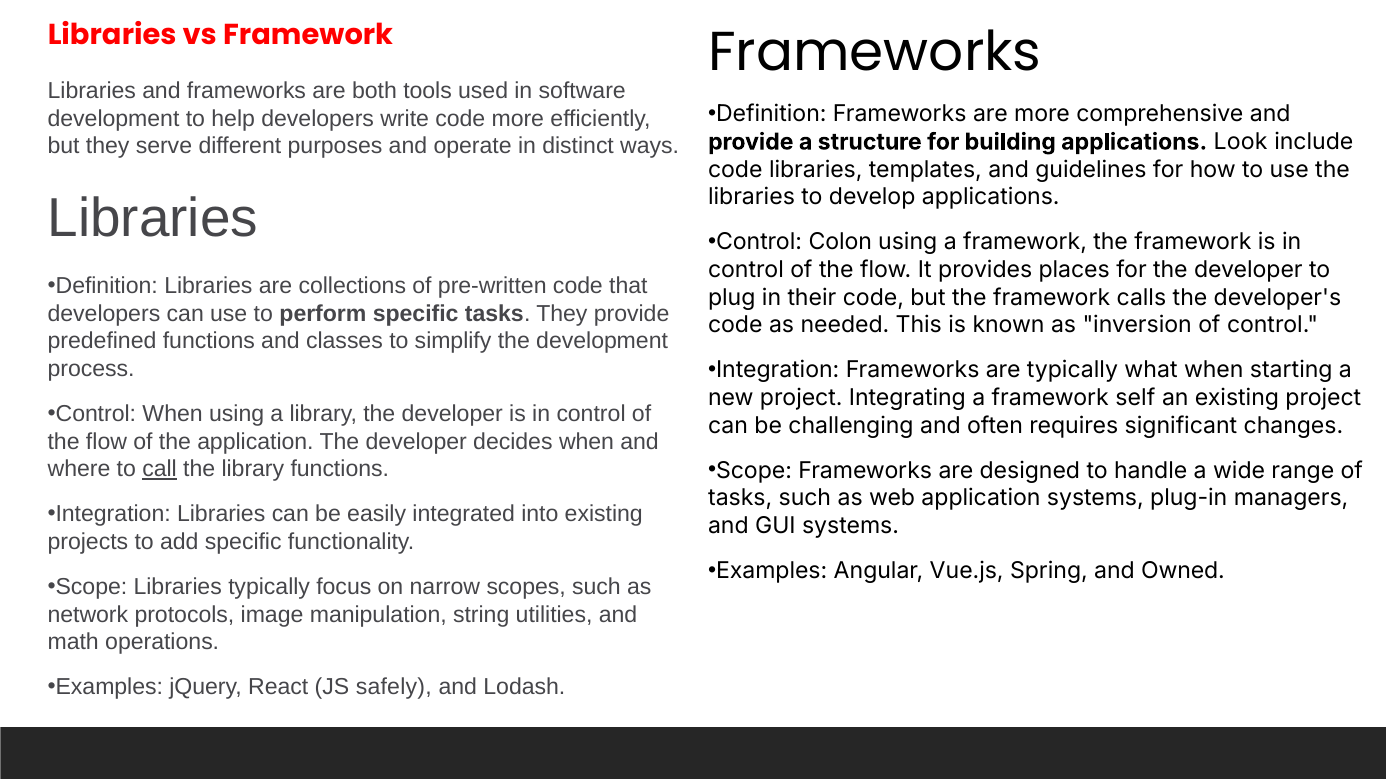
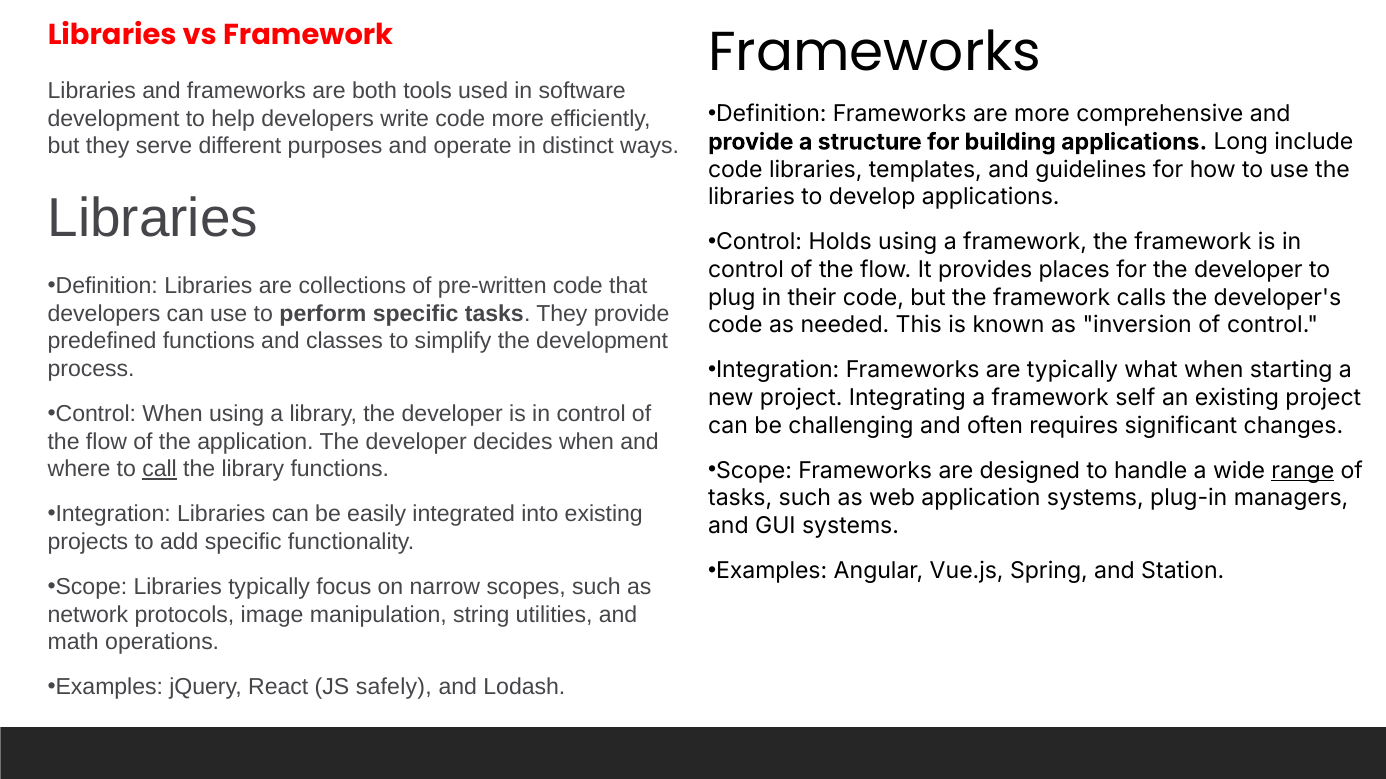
Look: Look -> Long (1241, 142)
Colon: Colon -> Holds (840, 242)
range underline: none -> present (1303, 471)
Owned: Owned -> Station (1183, 571)
